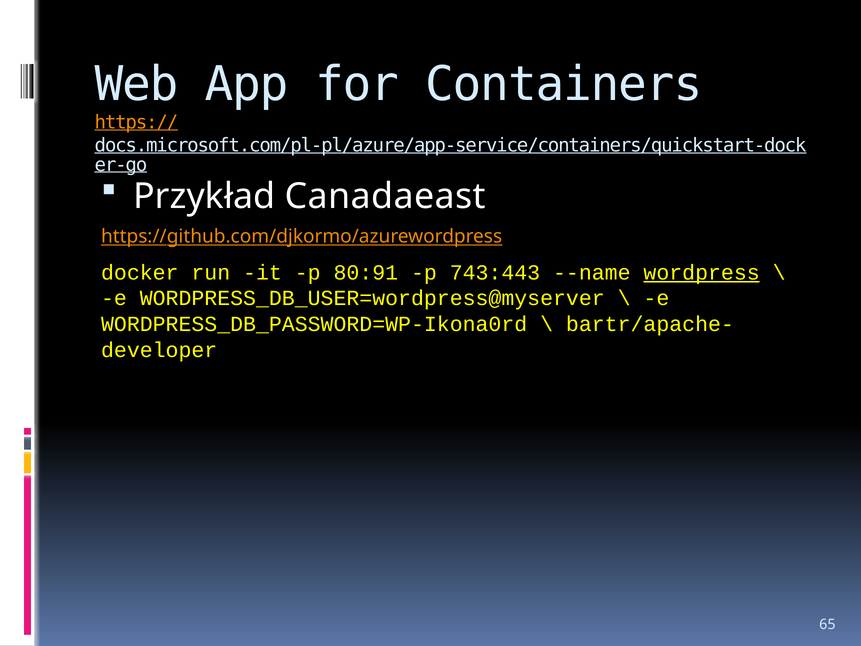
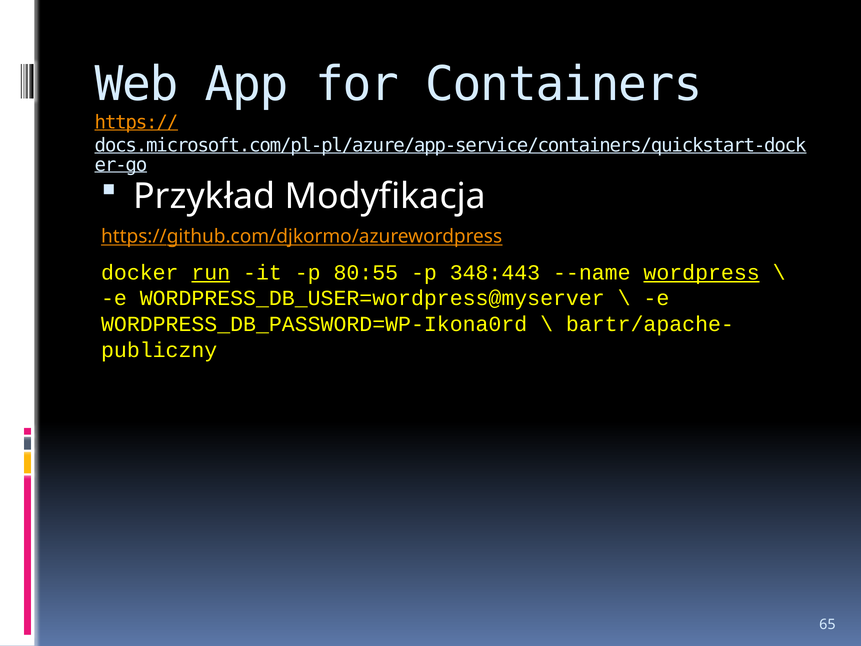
Canadaeast: Canadaeast -> Modyfikacja (385, 196)
run underline: none -> present (211, 272)
80:91: 80:91 -> 80:55 (366, 272)
743:443: 743:443 -> 348:443 (495, 272)
developer: developer -> publiczny (159, 350)
